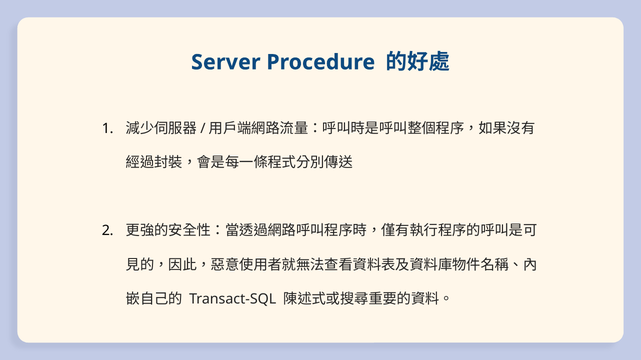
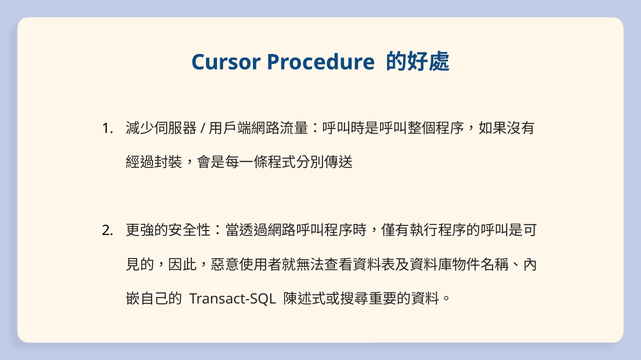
Server: Server -> Cursor (226, 62)
